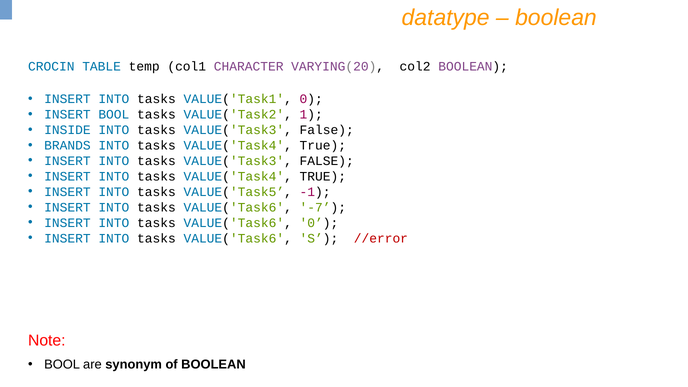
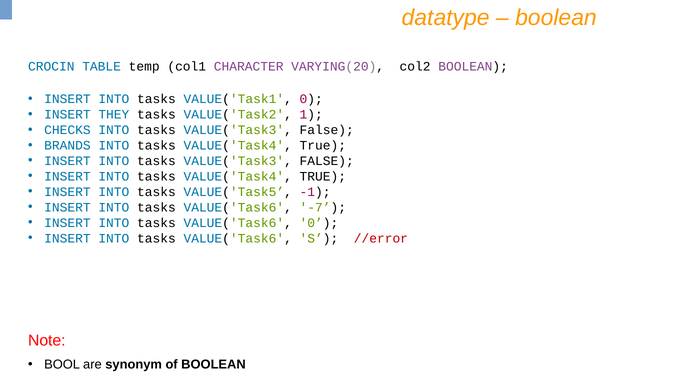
INSERT BOOL: BOOL -> THEY (114, 114)
INSIDE: INSIDE -> CHECKS (67, 130)
